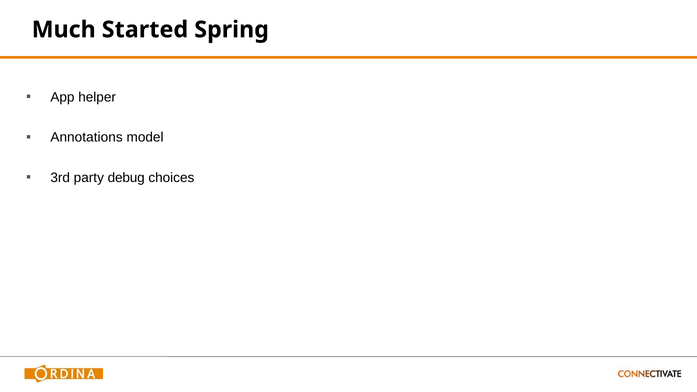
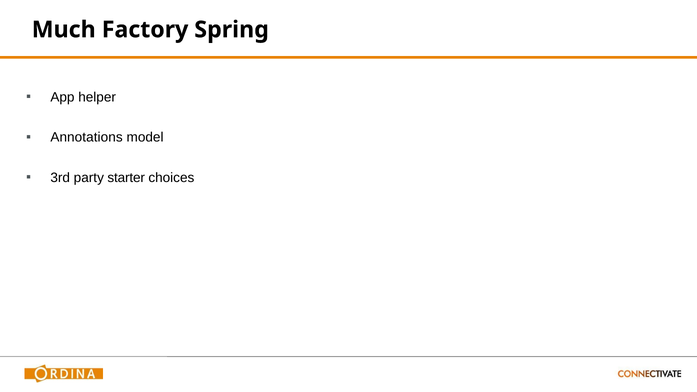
Started: Started -> Factory (145, 30)
debug: debug -> starter (126, 178)
